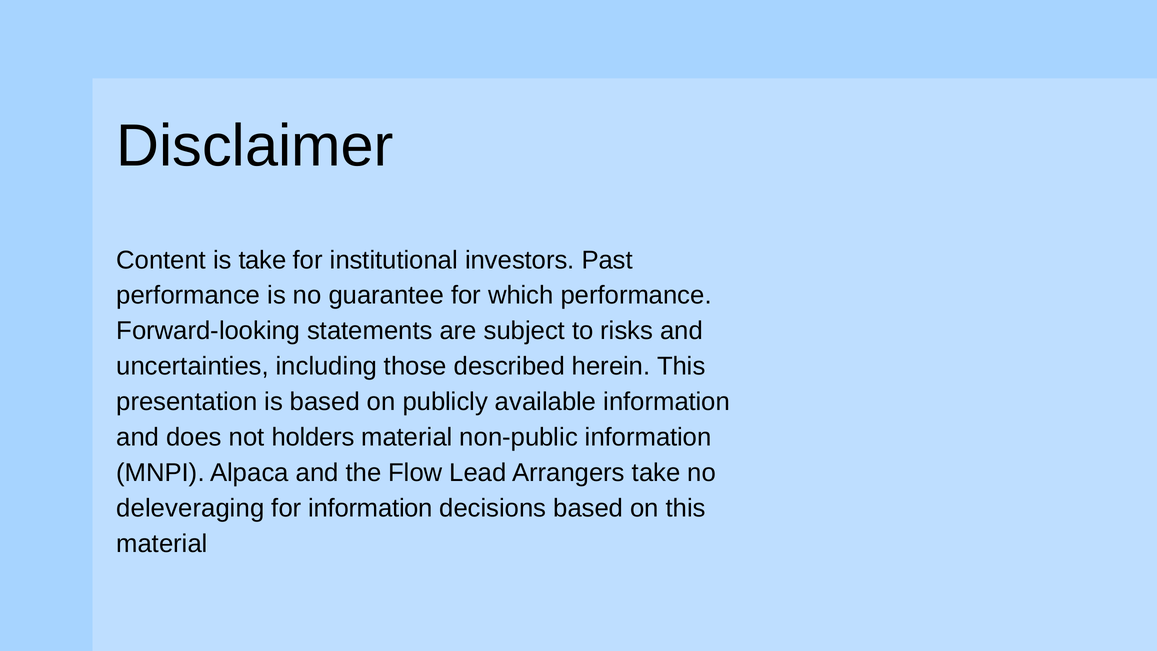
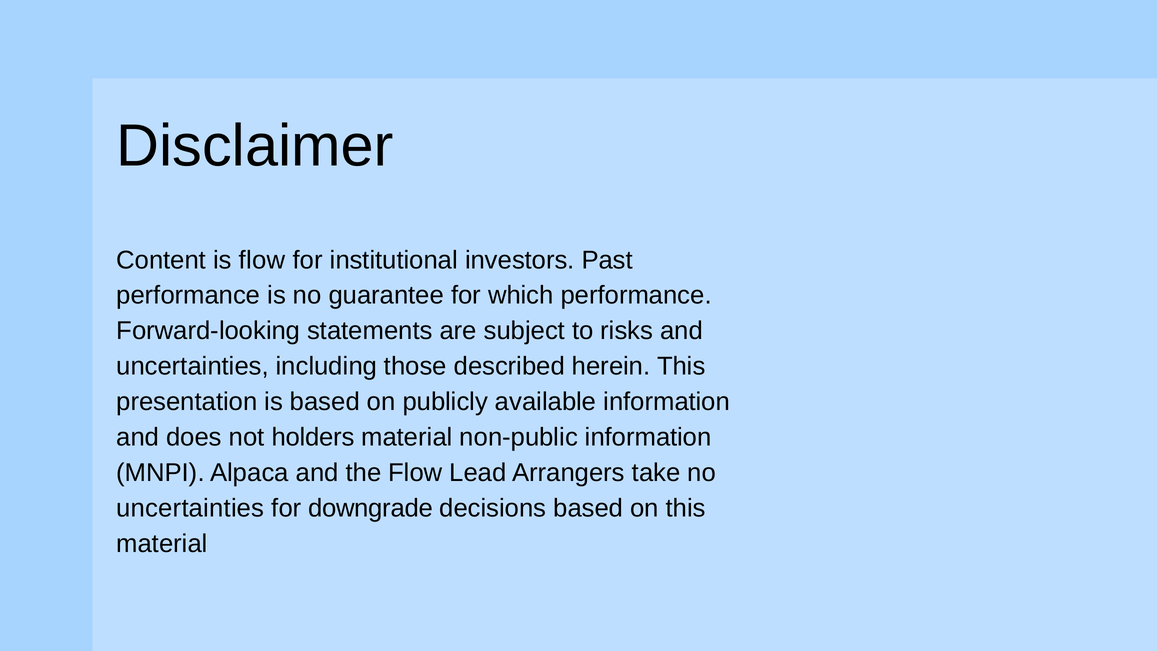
is take: take -> flow (262, 260)
deleveraging: deleveraging -> uncertainties (190, 508)
for information: information -> downgrade (371, 508)
